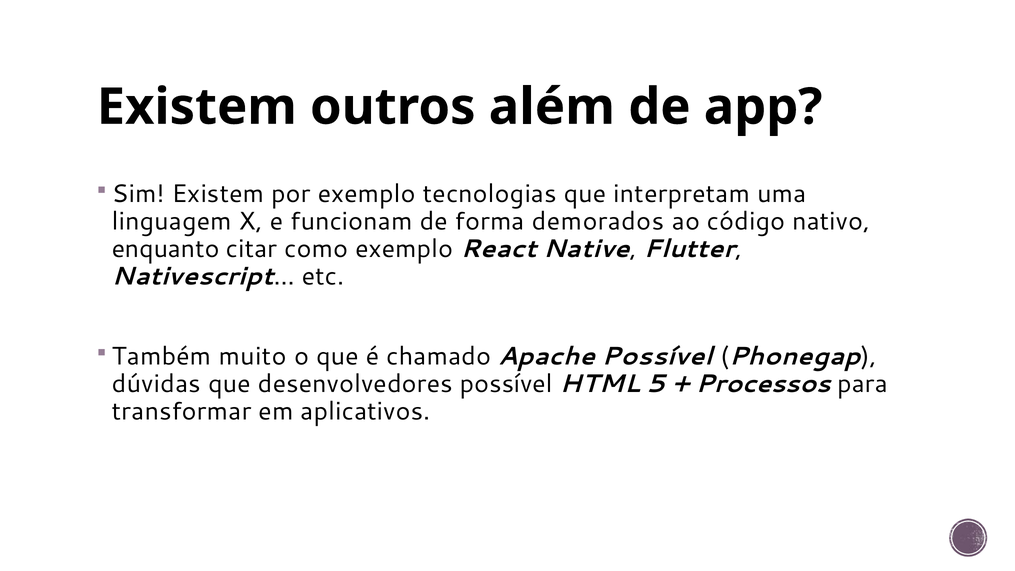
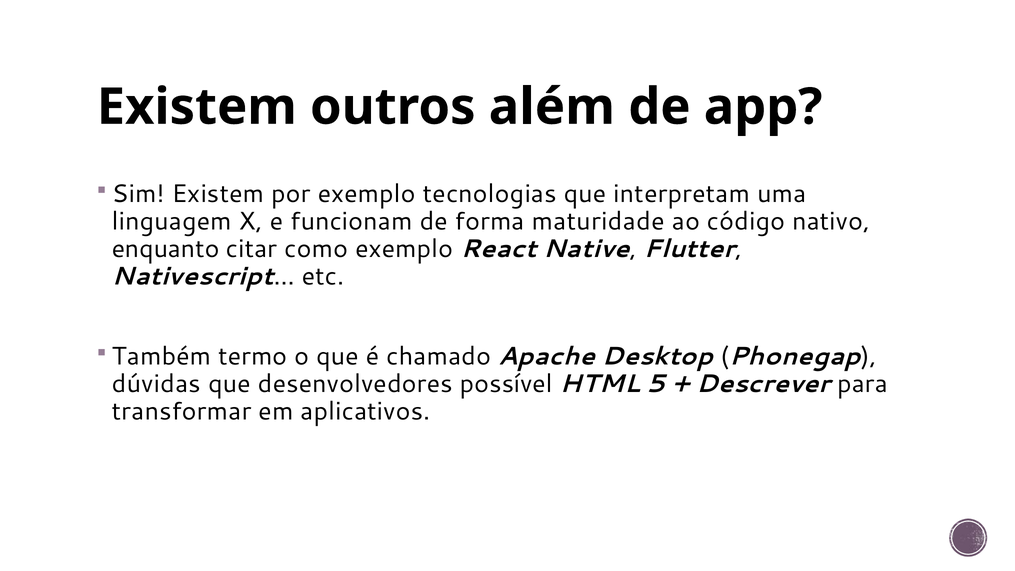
demorados: demorados -> maturidade (598, 221)
muito: muito -> termo (253, 356)
Apache Possível: Possível -> Desktop (658, 356)
Processos: Processos -> Descrever (763, 384)
